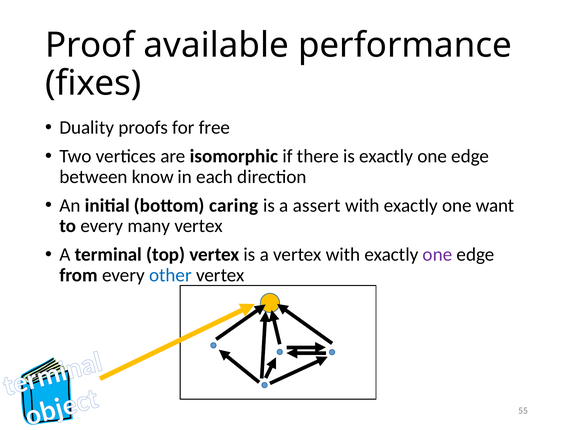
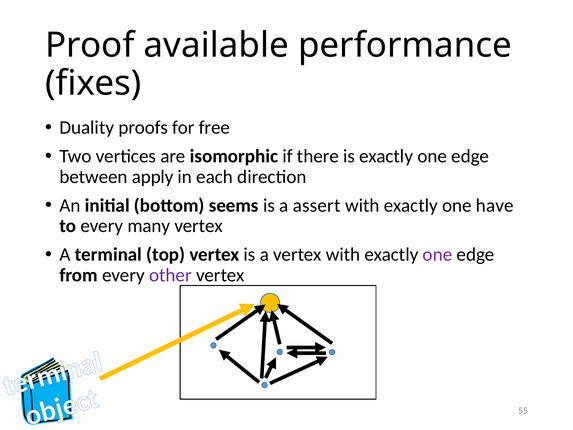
know: know -> apply (153, 177)
caring: caring -> seems (234, 205)
want: want -> have (495, 205)
other colour: blue -> purple (170, 275)
